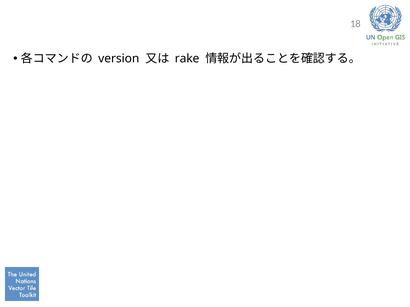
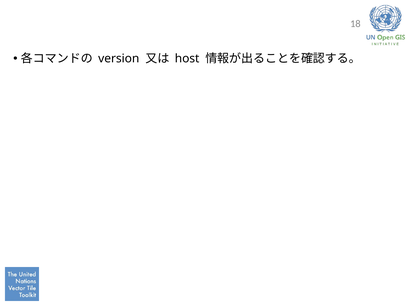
rake: rake -> host (187, 59)
